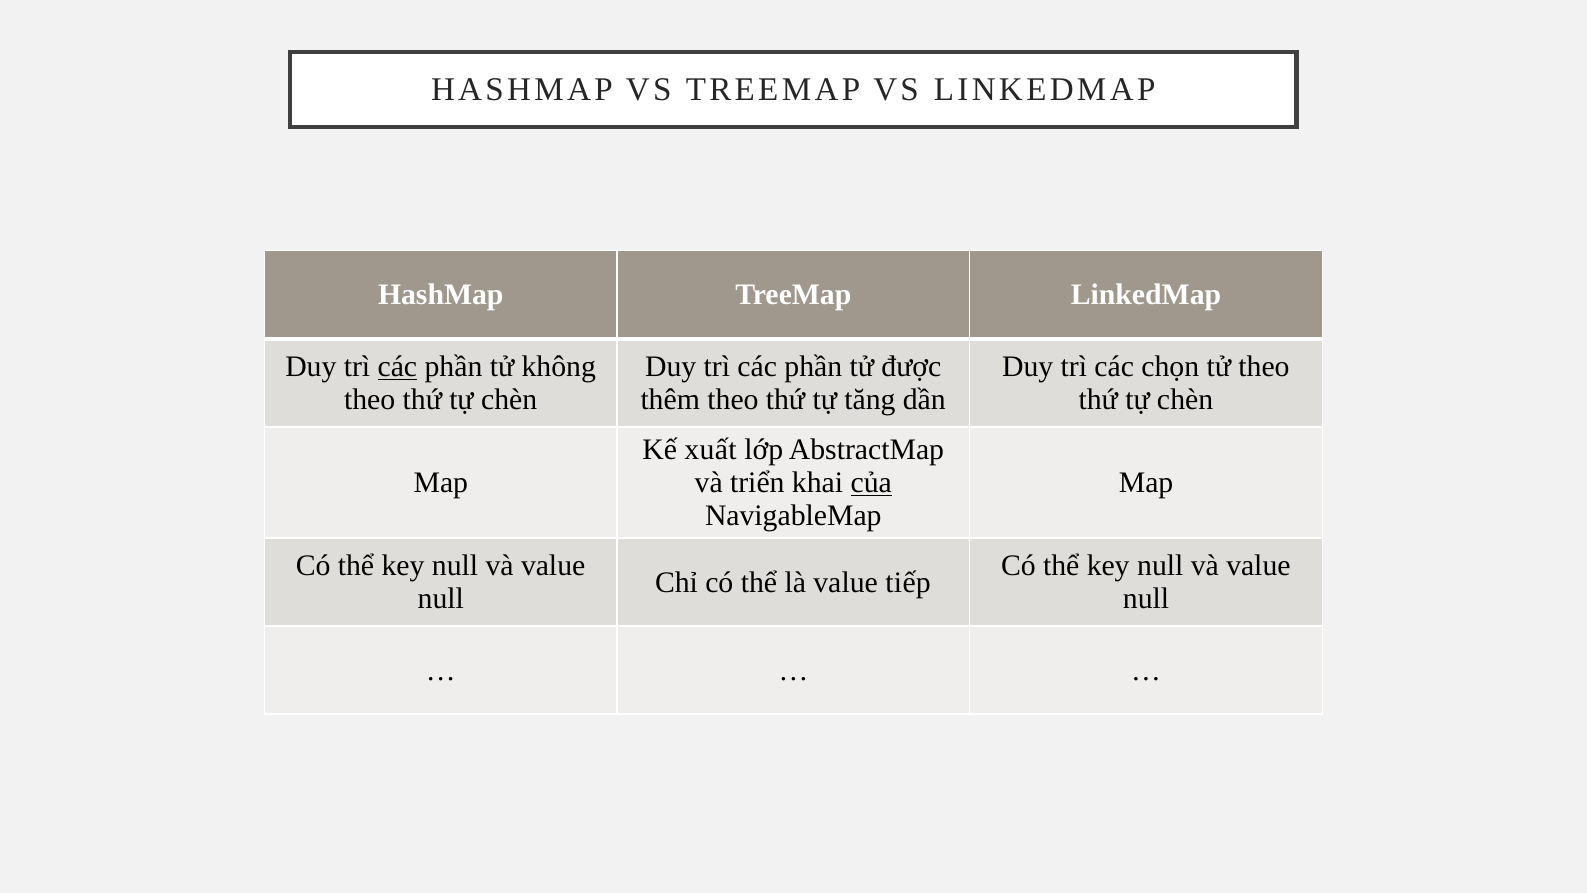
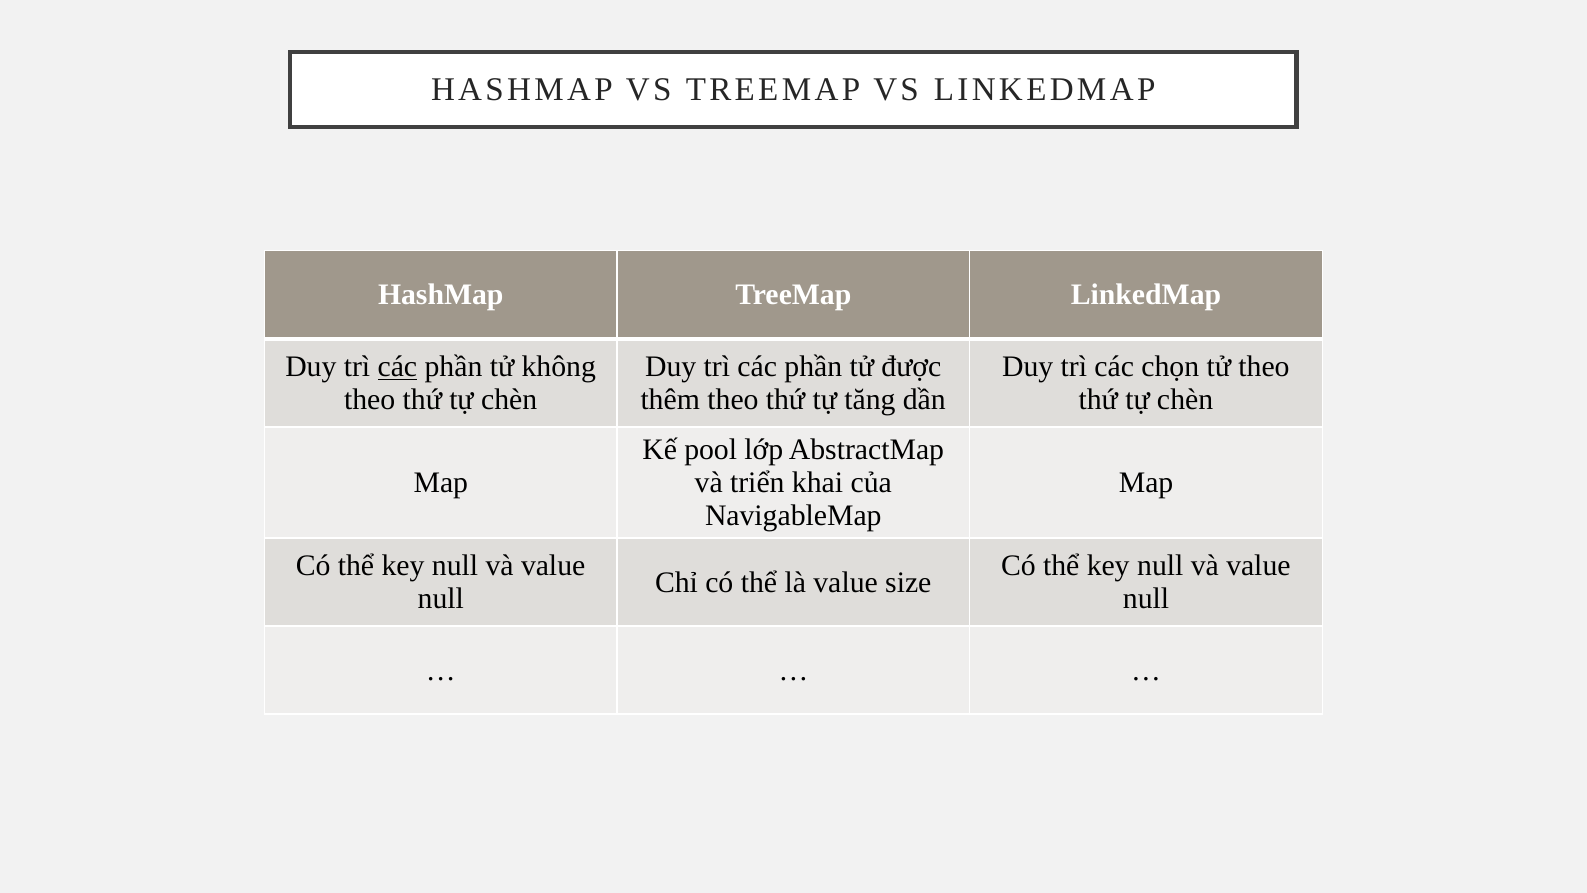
xuất: xuất -> pool (711, 450)
của underline: present -> none (871, 483)
tiếp: tiếp -> size (908, 582)
